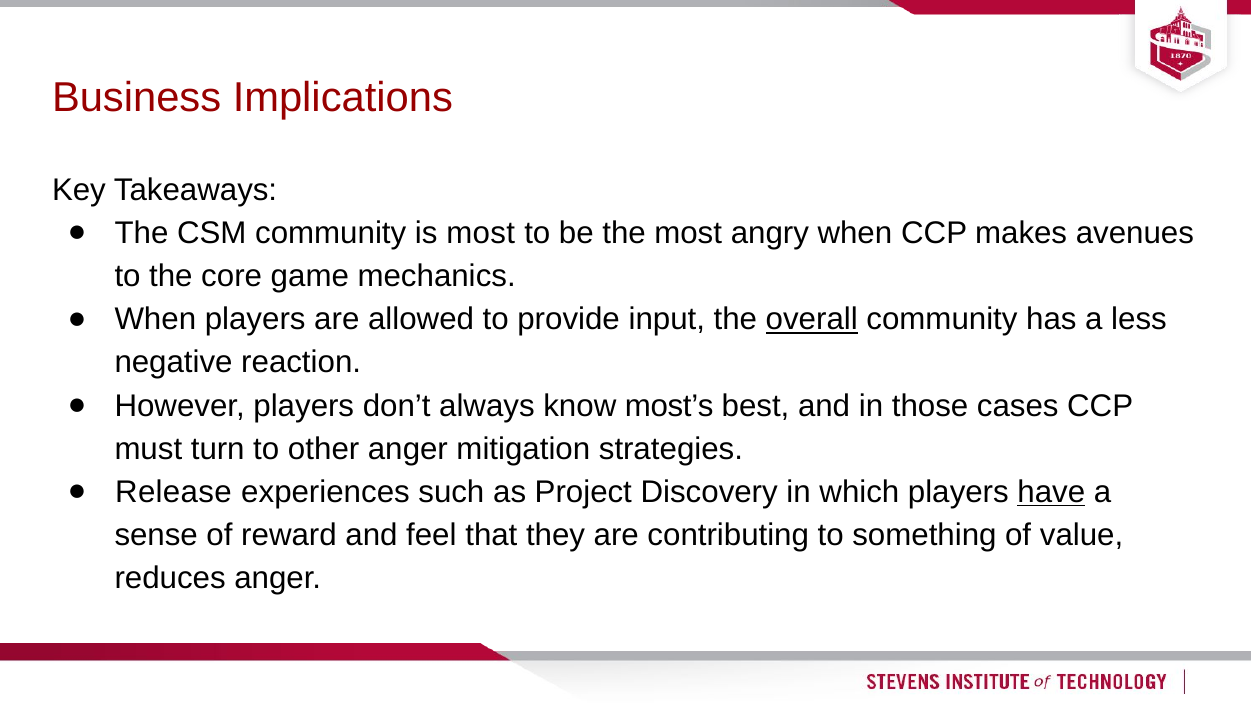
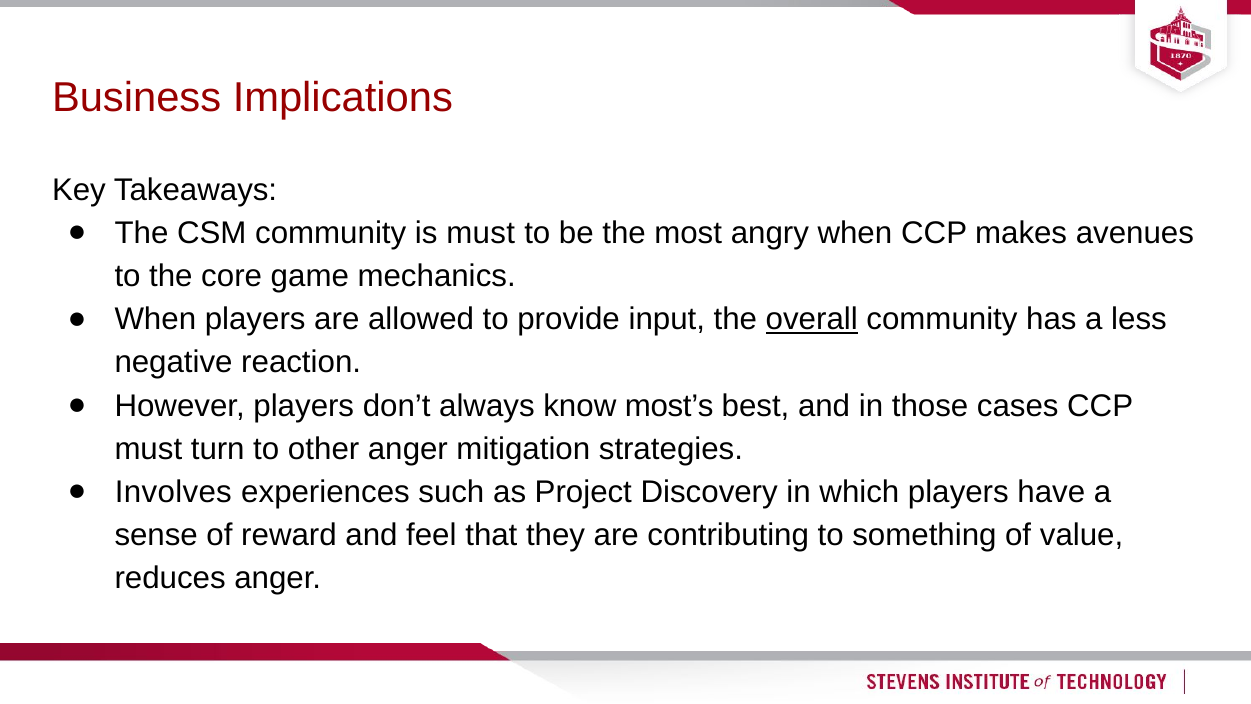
is most: most -> must (481, 233)
Release: Release -> Involves (173, 492)
have underline: present -> none (1051, 492)
